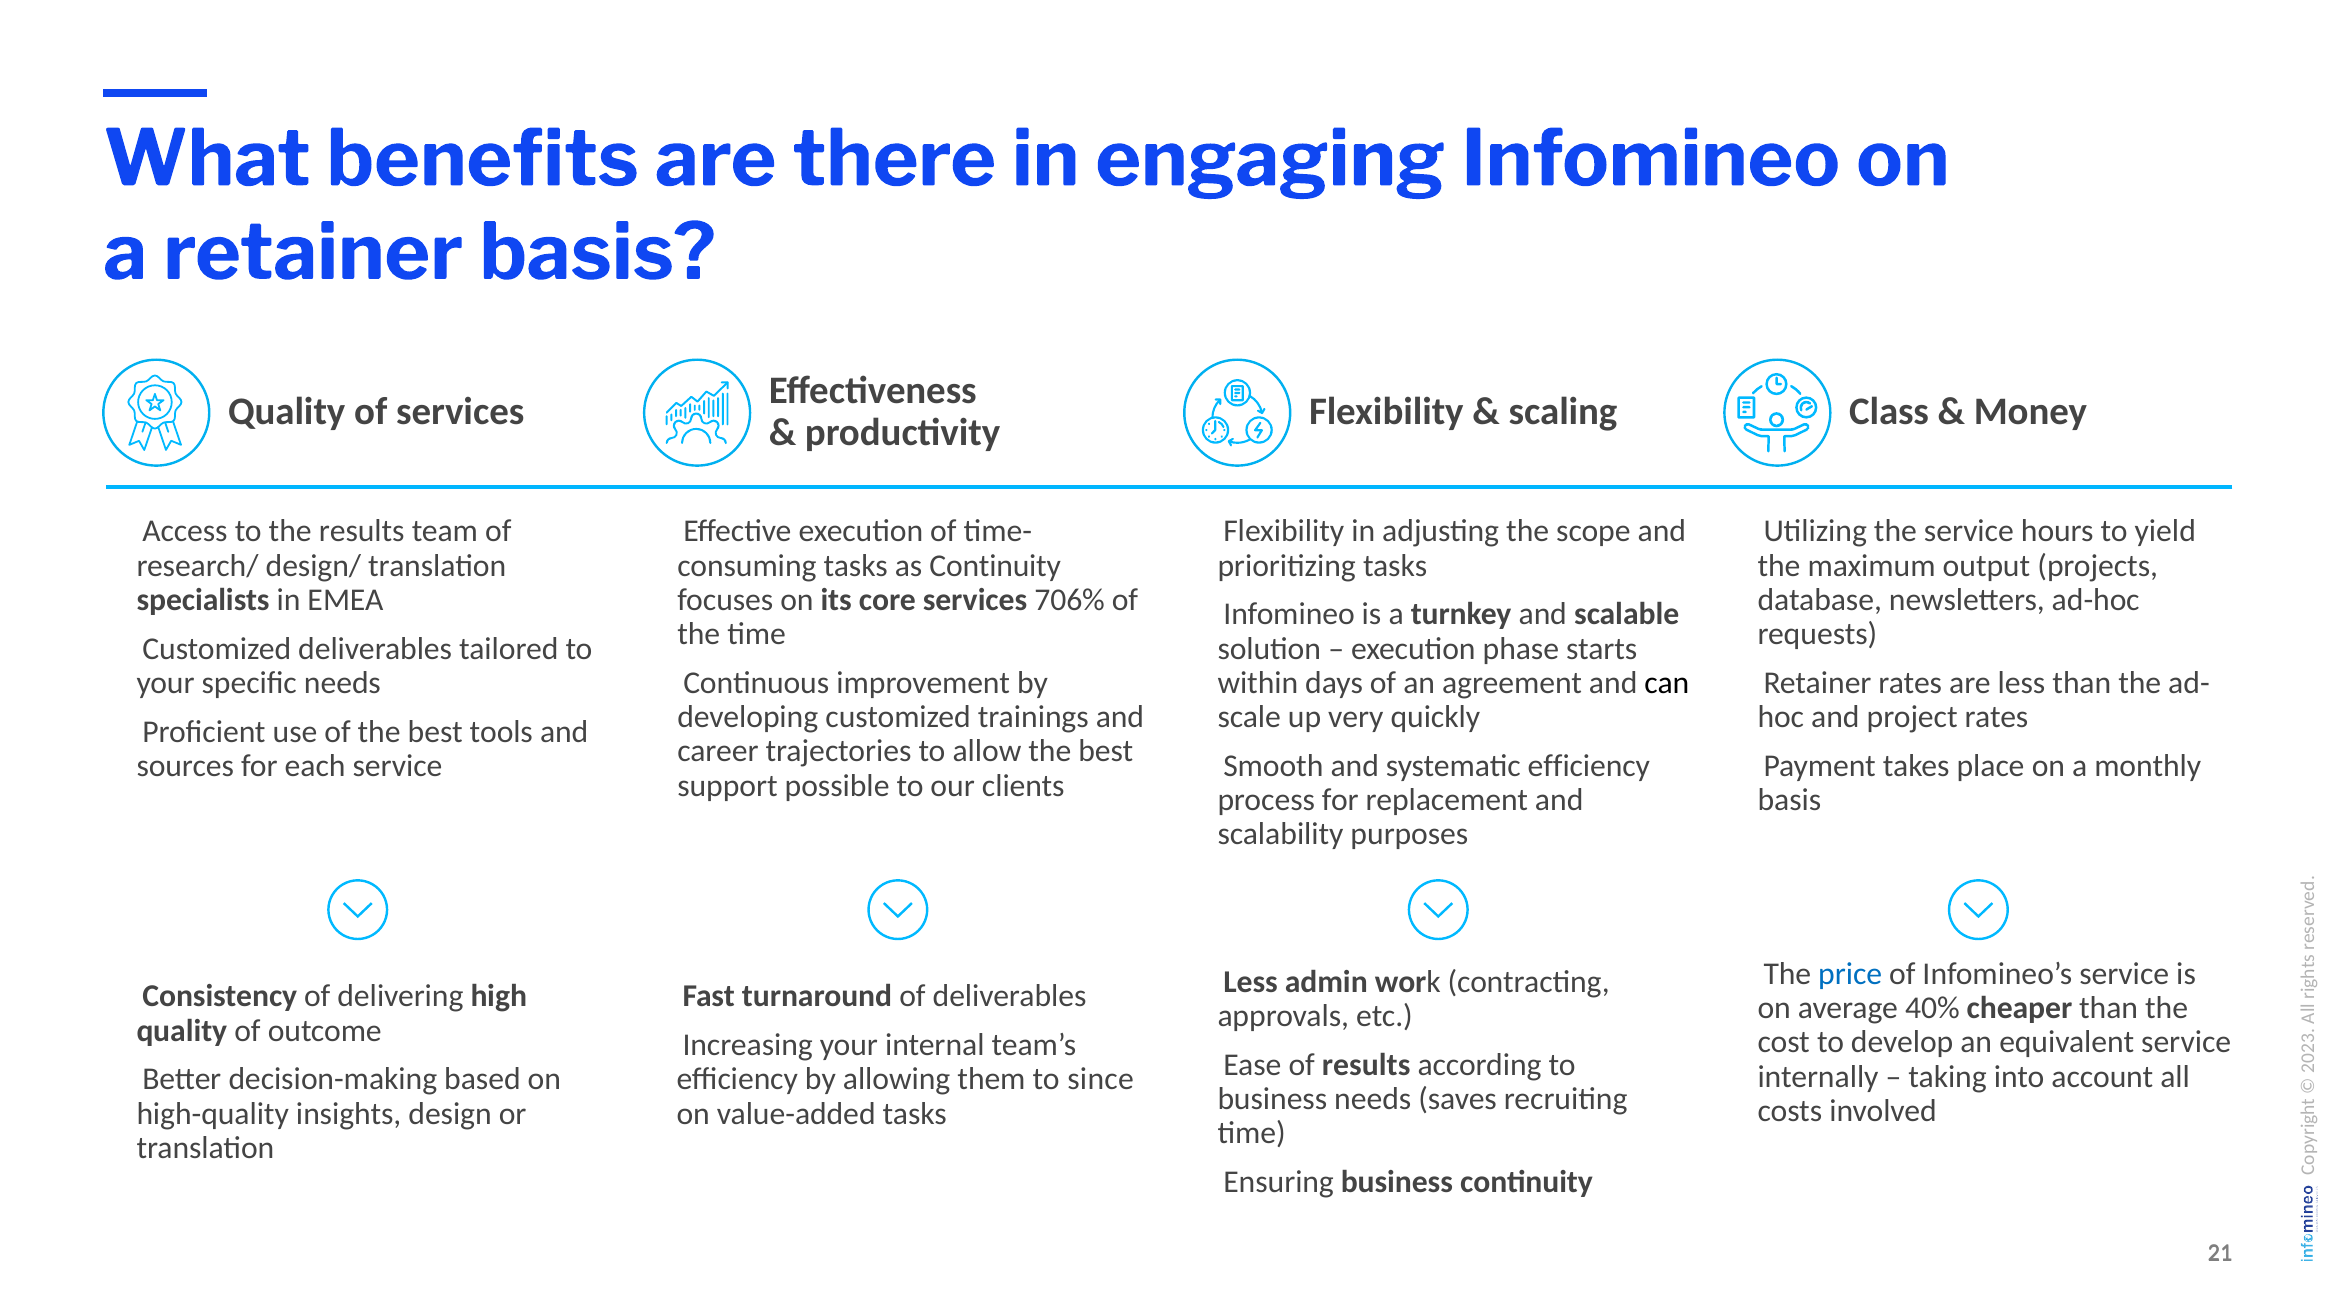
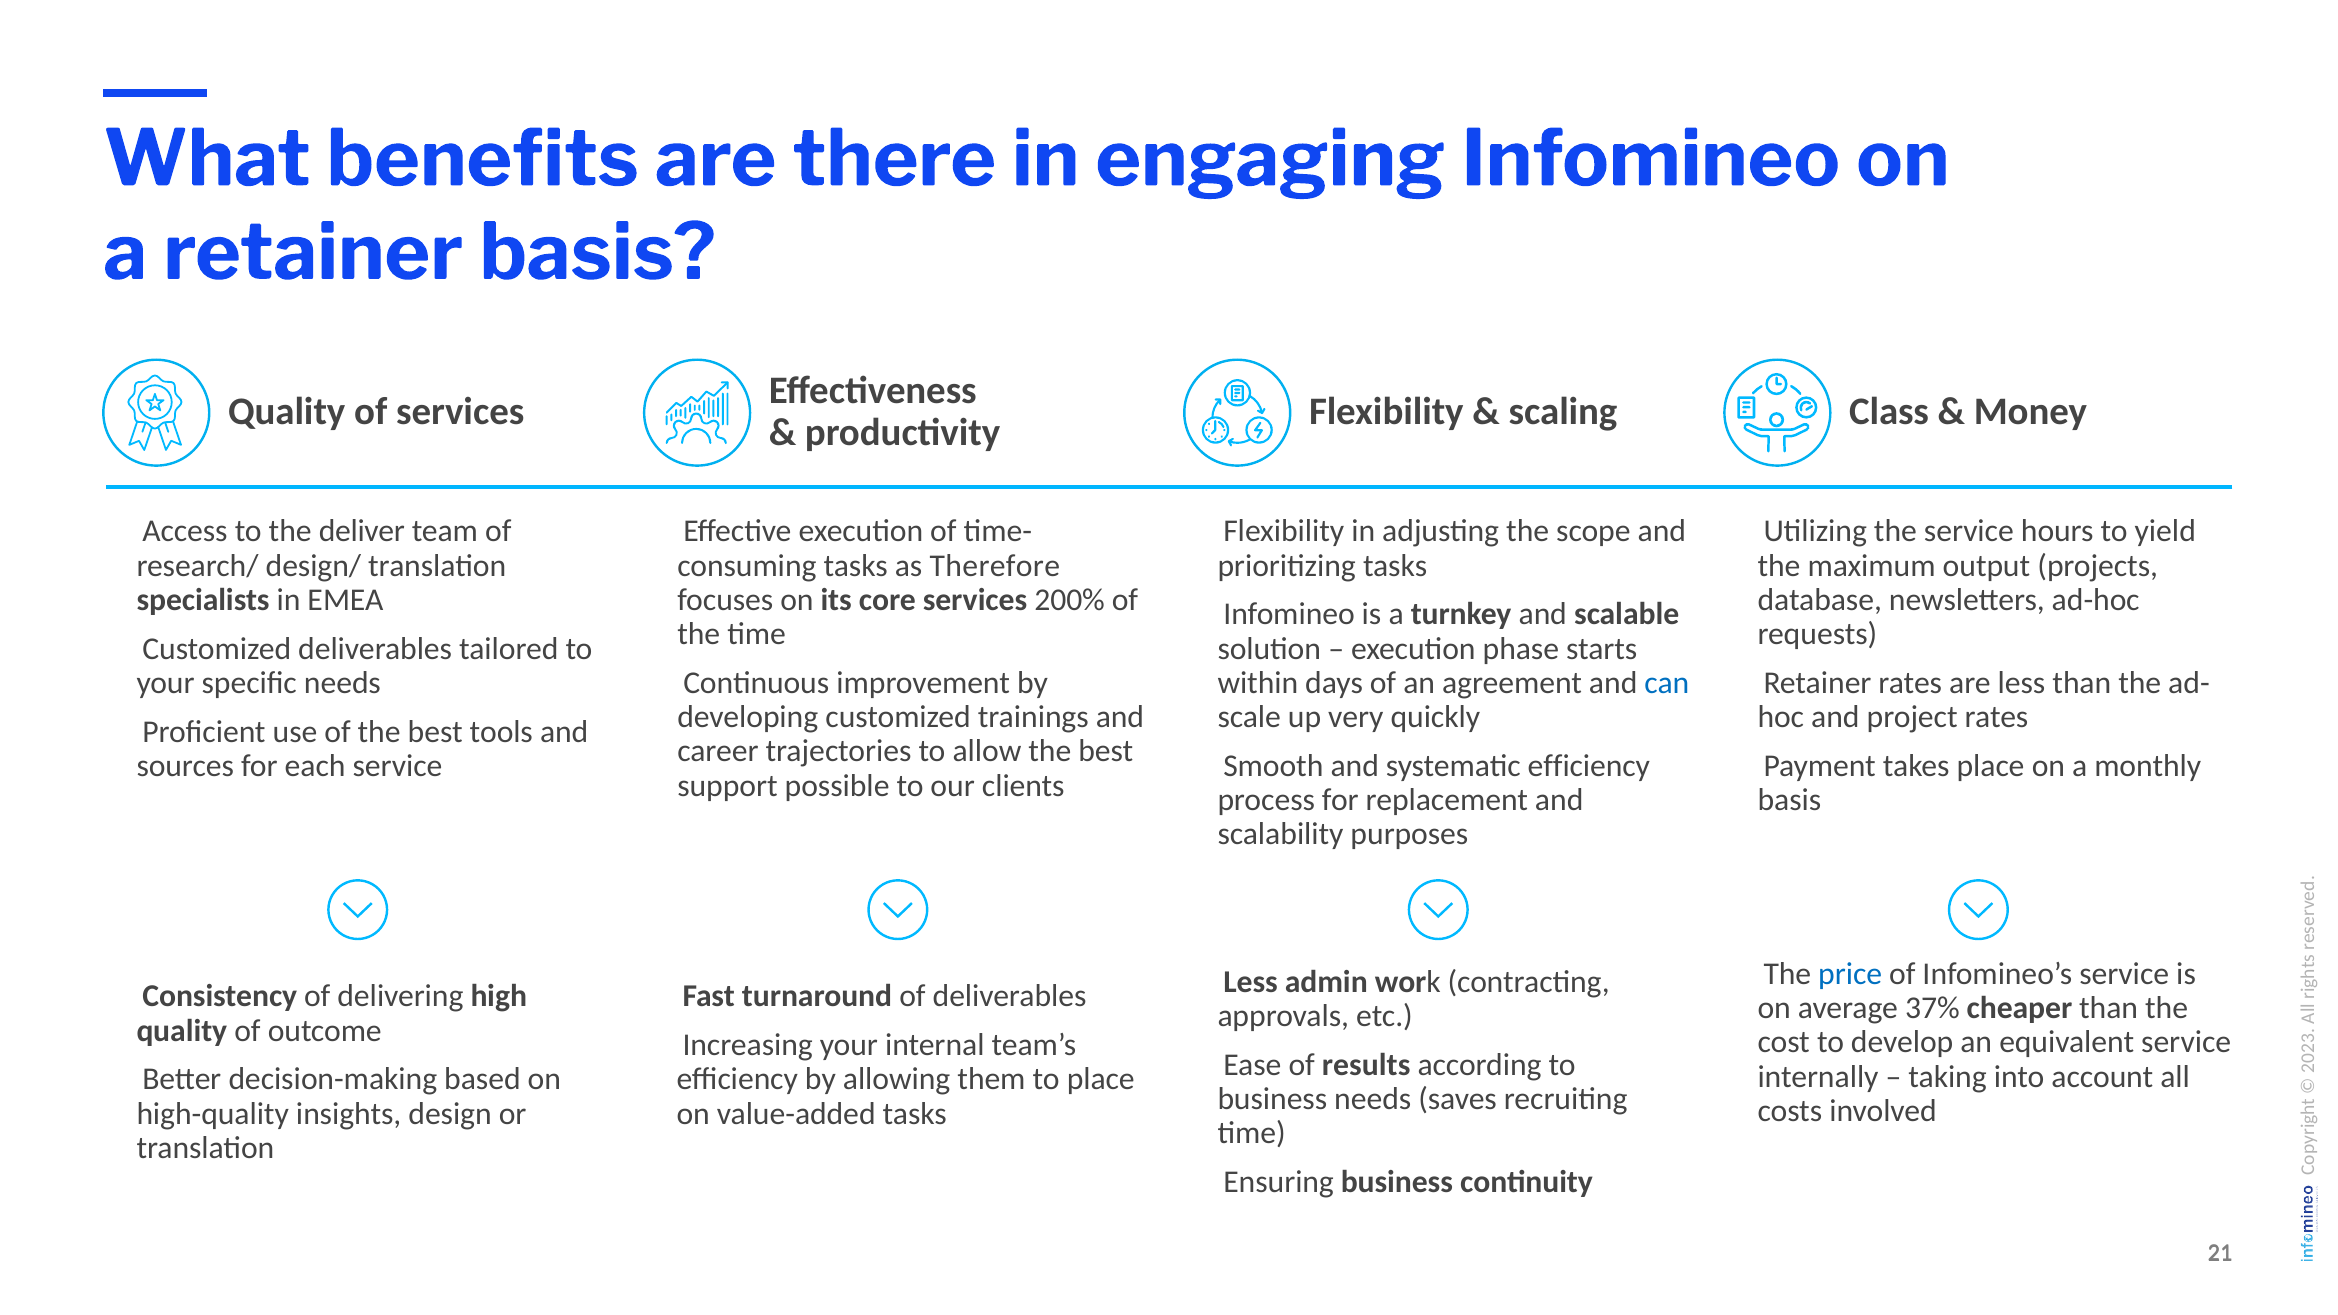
the results: results -> deliver (362, 531)
as Continuity: Continuity -> Therefore (995, 566)
706%: 706% -> 200% (1070, 600)
can colour: black -> blue (1667, 683)
40%: 40% -> 37% (1932, 1008)
to since: since -> place (1101, 1080)
